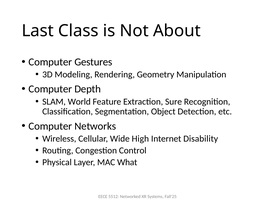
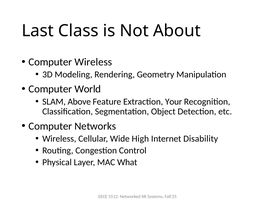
Computer Gestures: Gestures -> Wireless (93, 62)
Depth: Depth -> World (88, 89)
World: World -> Above (79, 102)
Sure: Sure -> Your (174, 102)
